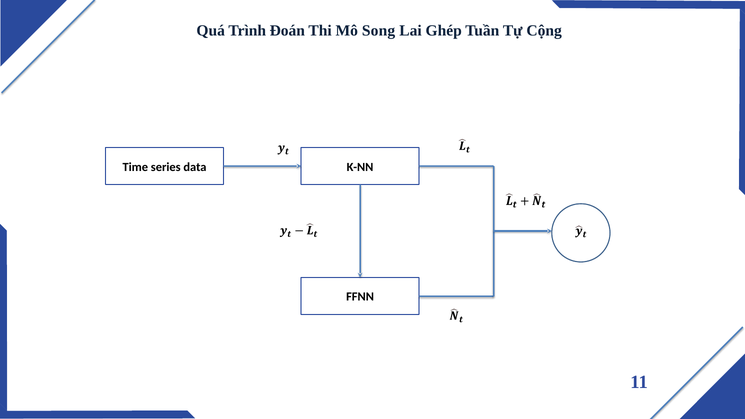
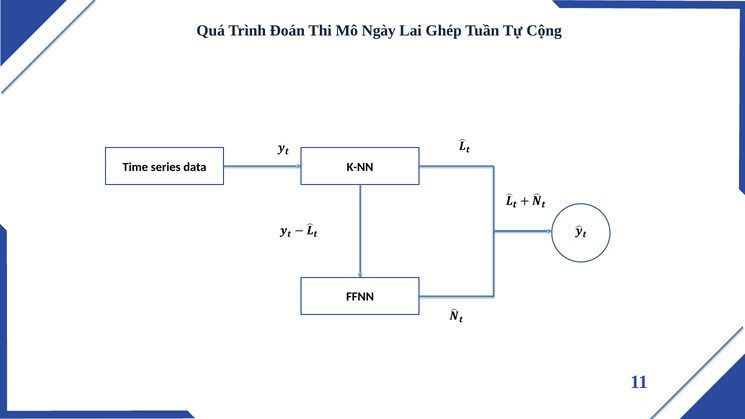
Song: Song -> Ngày (379, 31)
